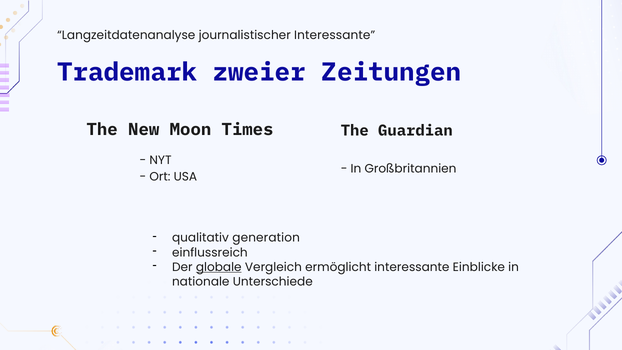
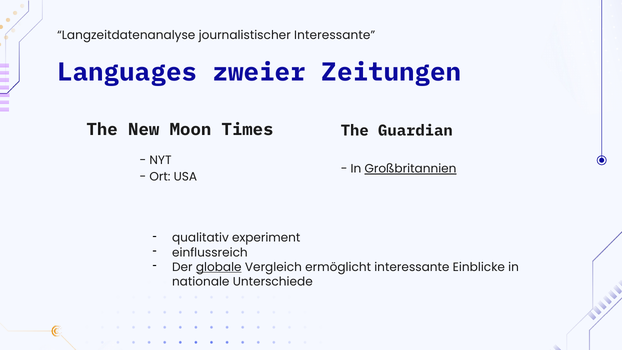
Trademark: Trademark -> Languages (127, 72)
Großbritannien underline: none -> present (411, 169)
generation: generation -> experiment (266, 238)
